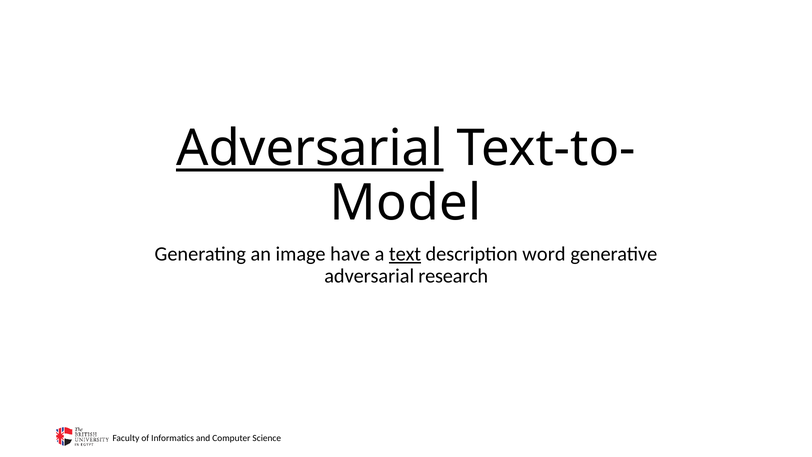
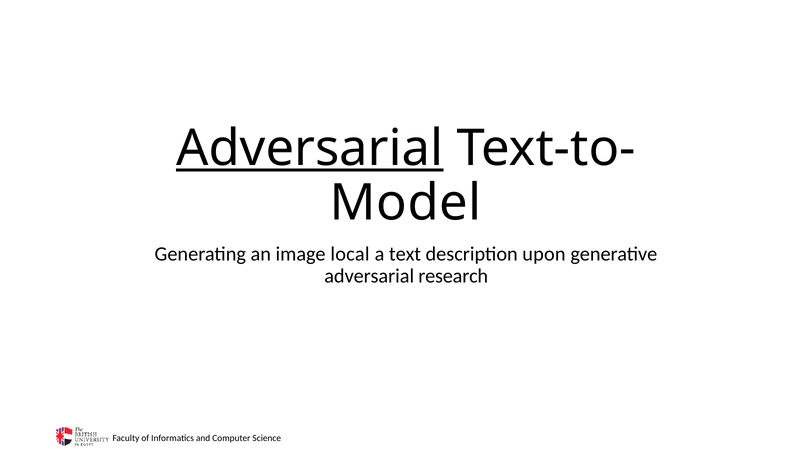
have: have -> local (350, 254)
text underline: present -> none (405, 254)
word: word -> upon (544, 254)
